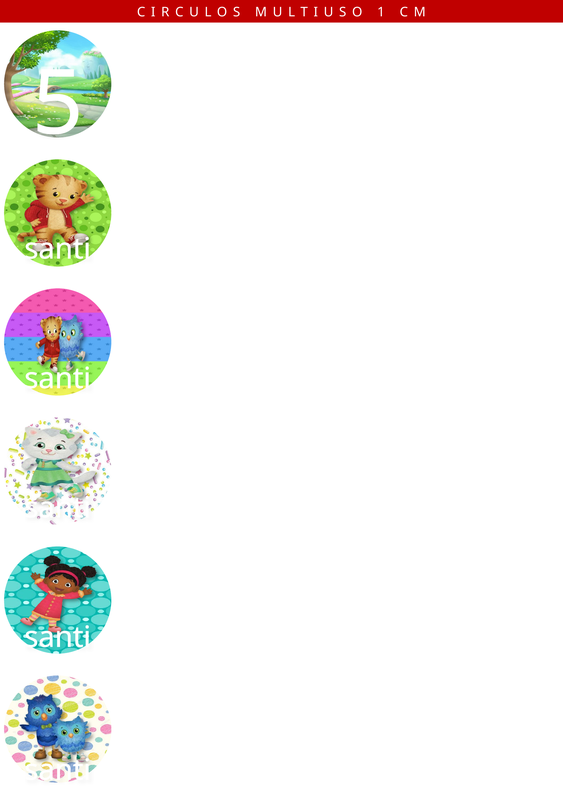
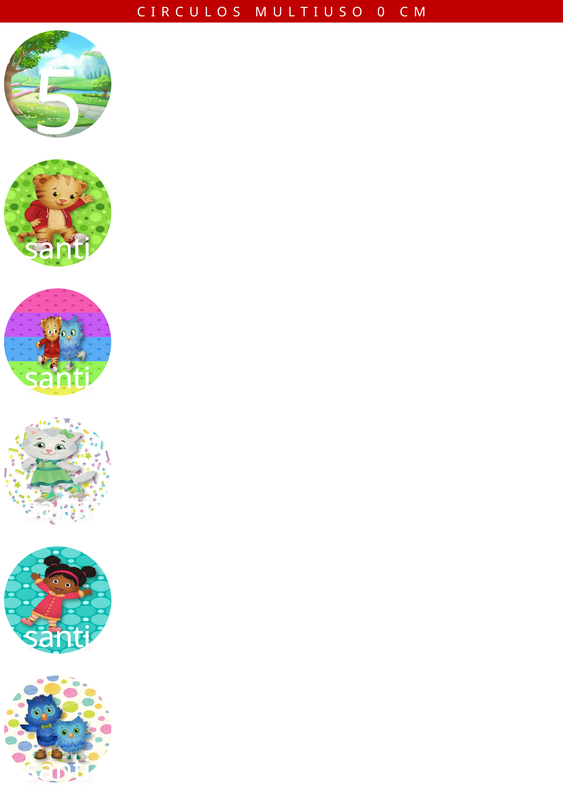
1: 1 -> 0 (381, 12)
